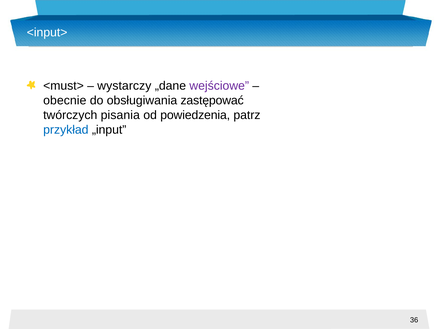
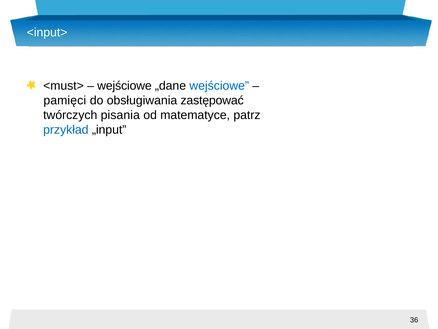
wystarczy: wystarczy -> wejściowe (124, 86)
wejściowe colour: purple -> blue (219, 86)
obecnie: obecnie -> pamięci (65, 100)
powiedzenia: powiedzenia -> matematyce (195, 115)
